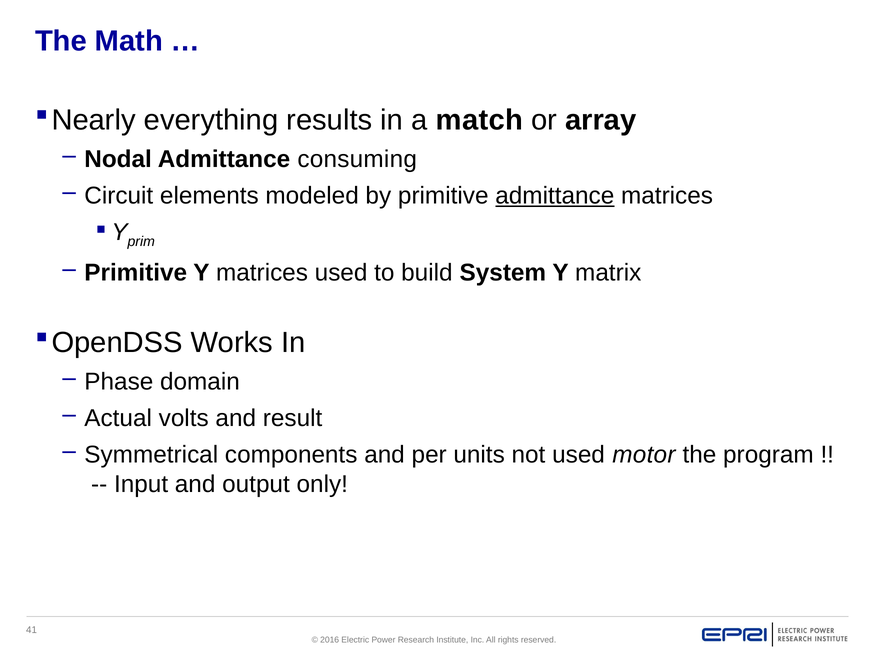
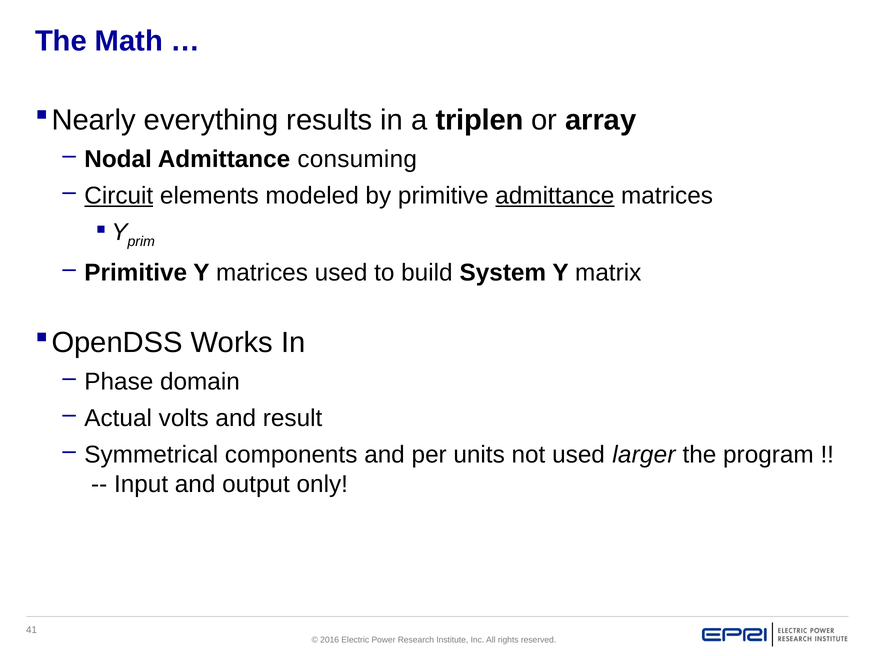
match: match -> triplen (480, 120)
Circuit underline: none -> present (119, 196)
motor: motor -> larger (644, 455)
